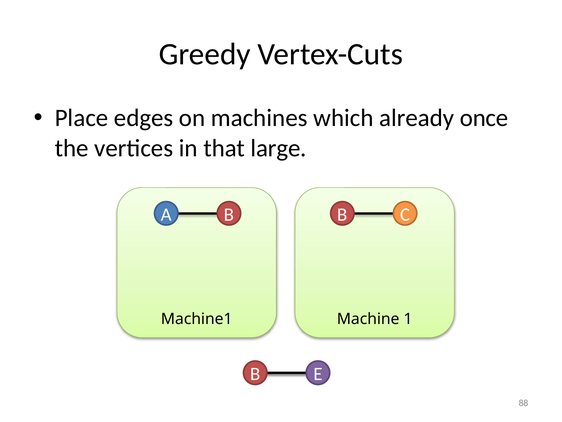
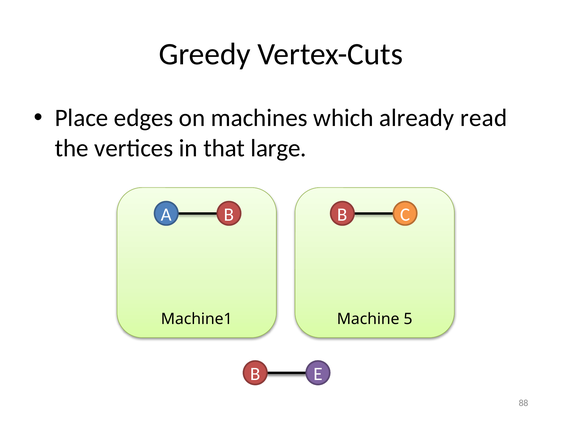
once: once -> read (484, 118)
1: 1 -> 5 (408, 319)
